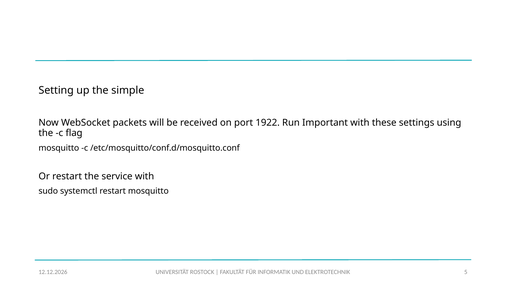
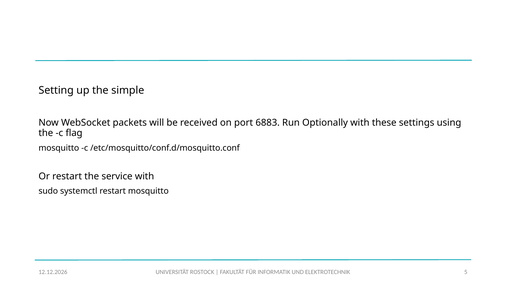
1922: 1922 -> 6883 (268, 123)
Important: Important -> Optionally (325, 123)
